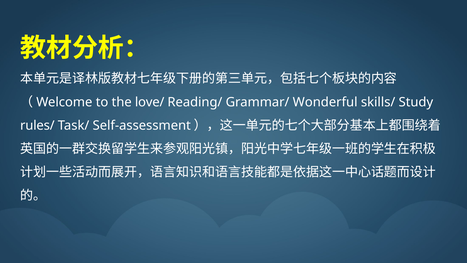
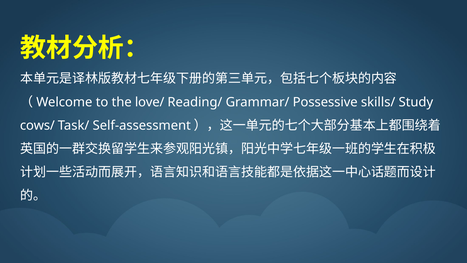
Wonderful: Wonderful -> Possessive (325, 102)
rules/: rules/ -> cows/ (37, 125)
